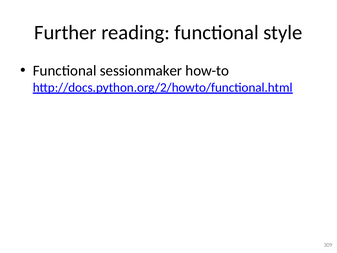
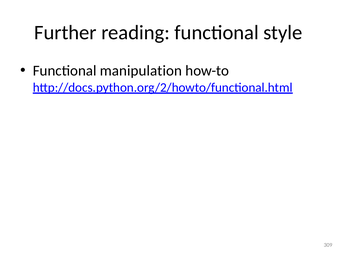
sessionmaker: sessionmaker -> manipulation (141, 71)
